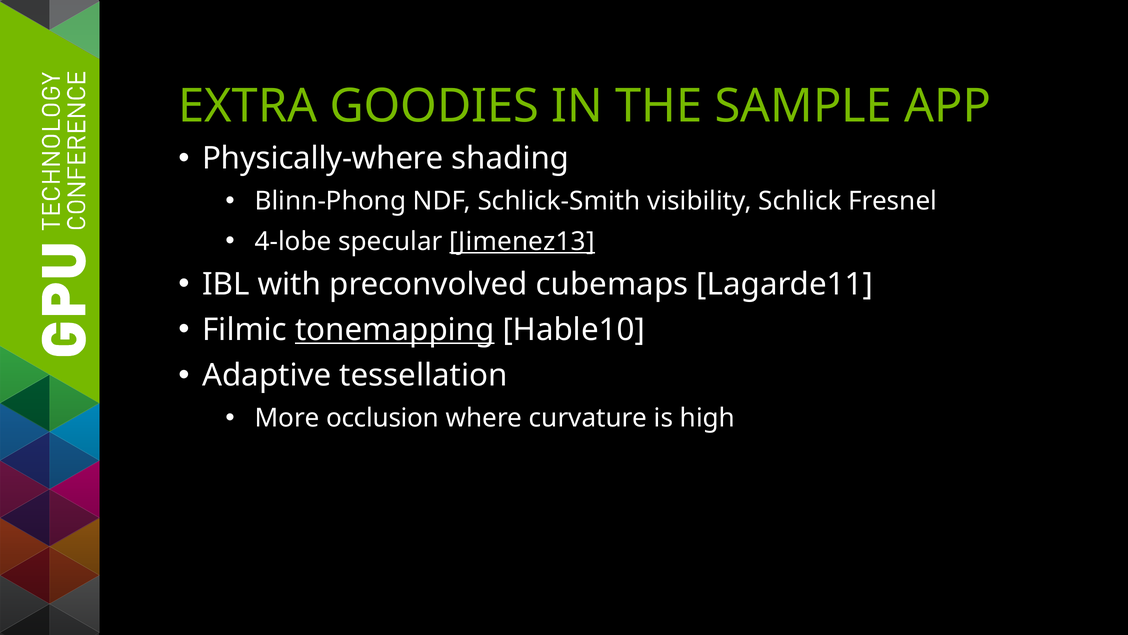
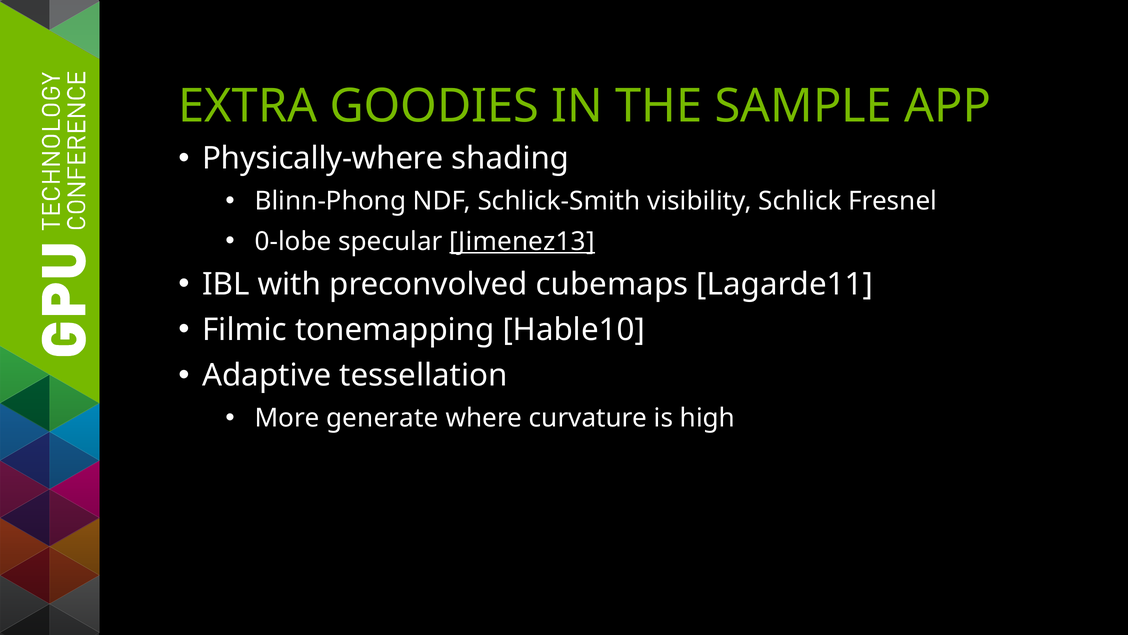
4-lobe: 4-lobe -> 0-lobe (293, 241)
tonemapping underline: present -> none (395, 330)
occlusion: occlusion -> generate (382, 418)
